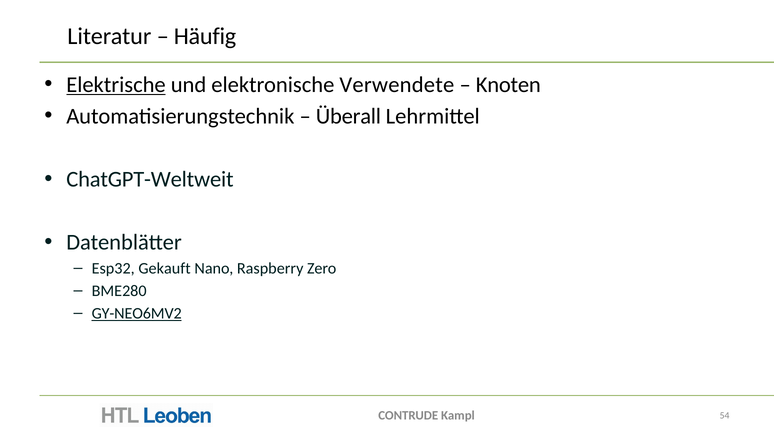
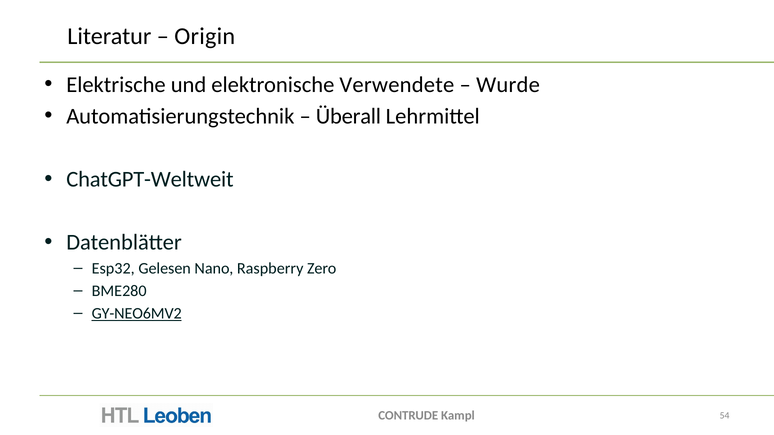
Häufig: Häufig -> Origin (205, 36)
Elektrische underline: present -> none (116, 85)
Knoten: Knoten -> Wurde (508, 85)
Gekauft: Gekauft -> Gelesen (165, 269)
